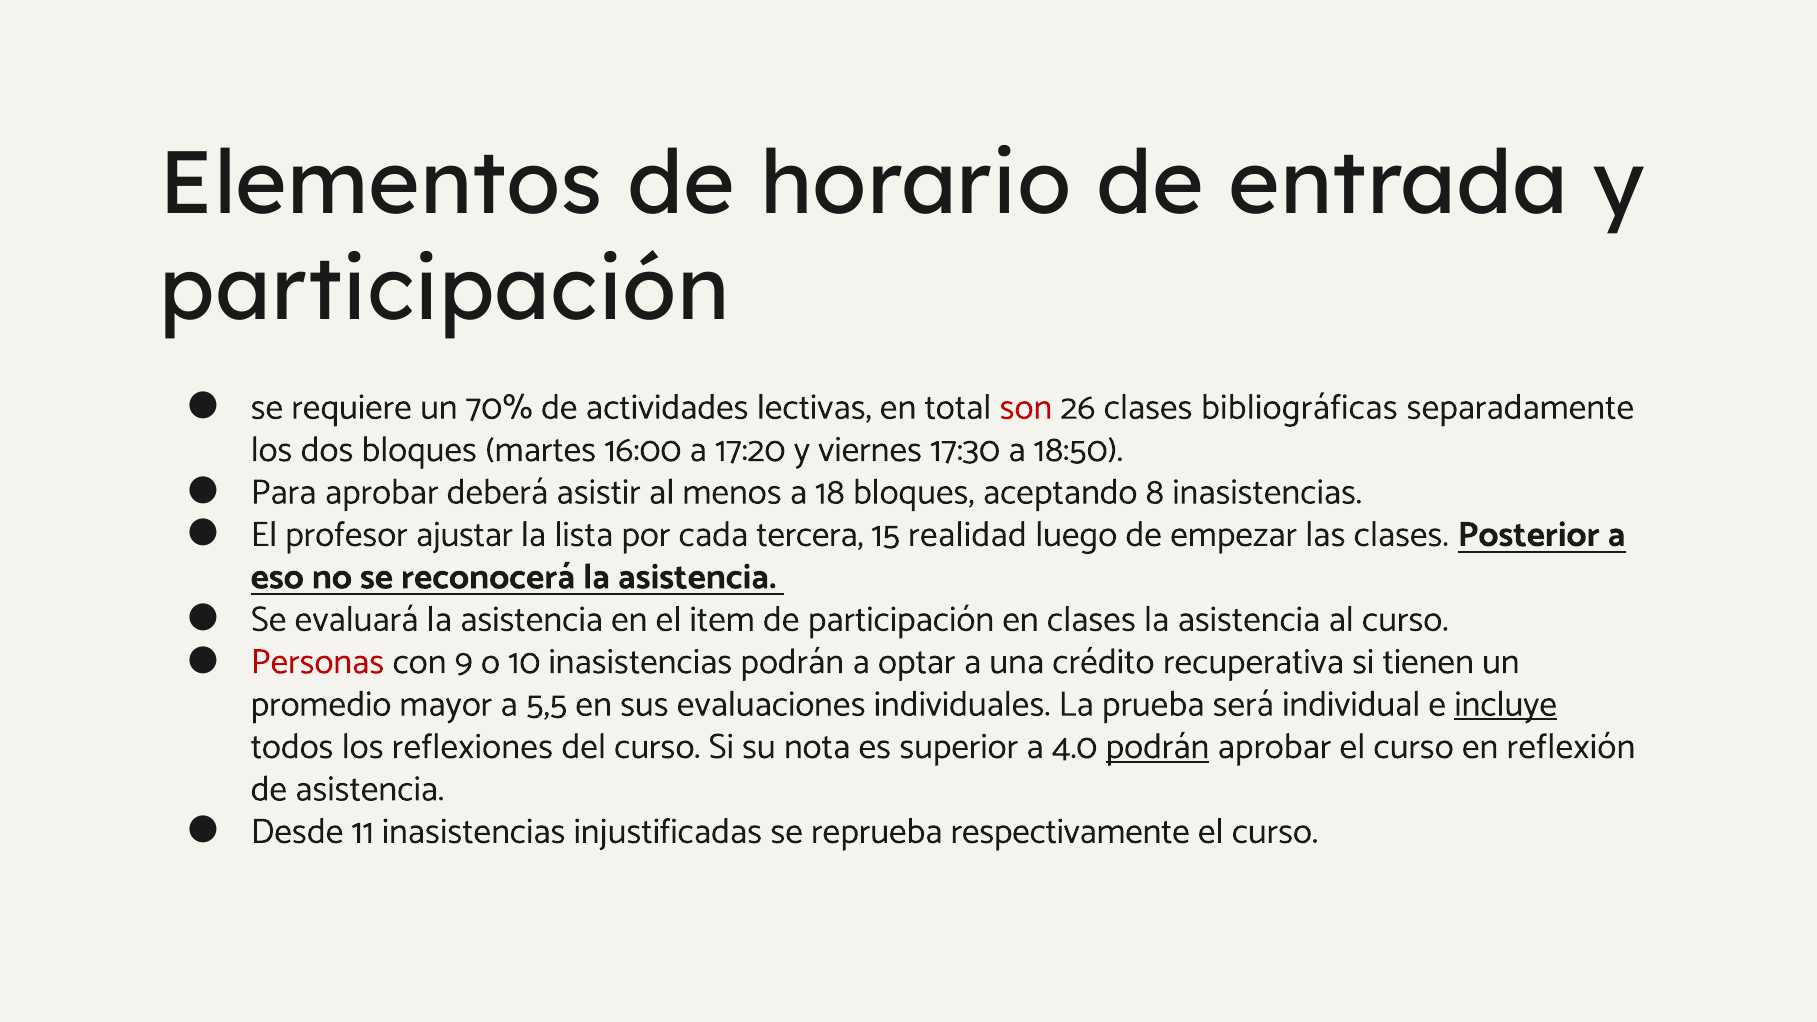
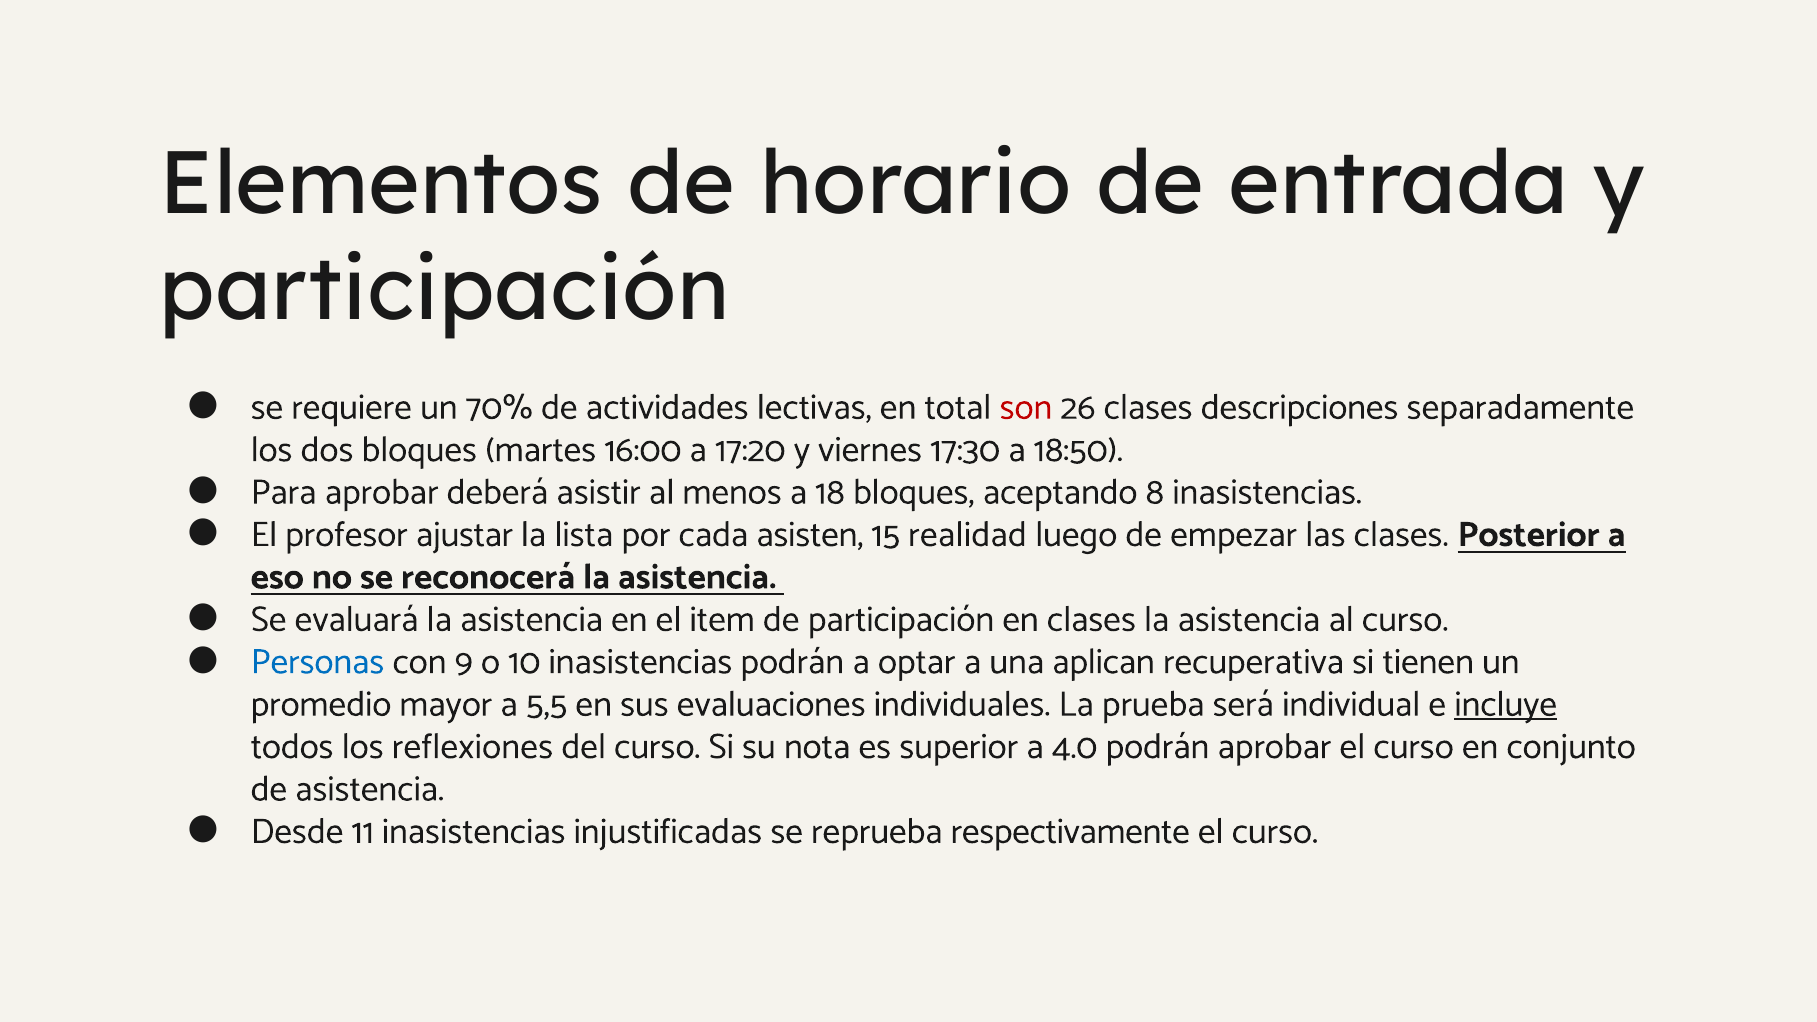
bibliográficas: bibliográficas -> descripciones (1300, 407)
tercera: tercera -> asisten (810, 534)
Personas colour: red -> blue (317, 662)
crédito: crédito -> aplican (1103, 662)
podrán underline: present -> none (1157, 746)
reflexión: reflexión -> conjunto (1571, 746)
